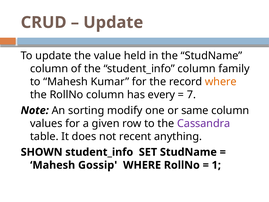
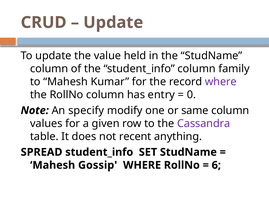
where colour: orange -> purple (221, 82)
every: every -> entry (161, 95)
7: 7 -> 0 (191, 95)
sorting: sorting -> specify (86, 110)
SHOWN: SHOWN -> SPREAD (42, 152)
1: 1 -> 6 (216, 165)
